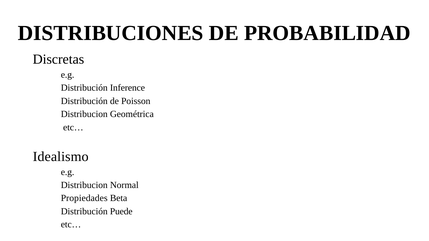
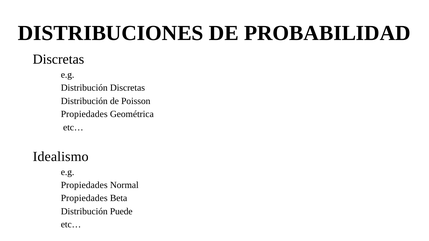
Distribución Inference: Inference -> Discretas (127, 88)
Distribucion: Distribucion -> Propiedades (84, 114)
Distribucion: Distribucion -> Propiedades (84, 185)
